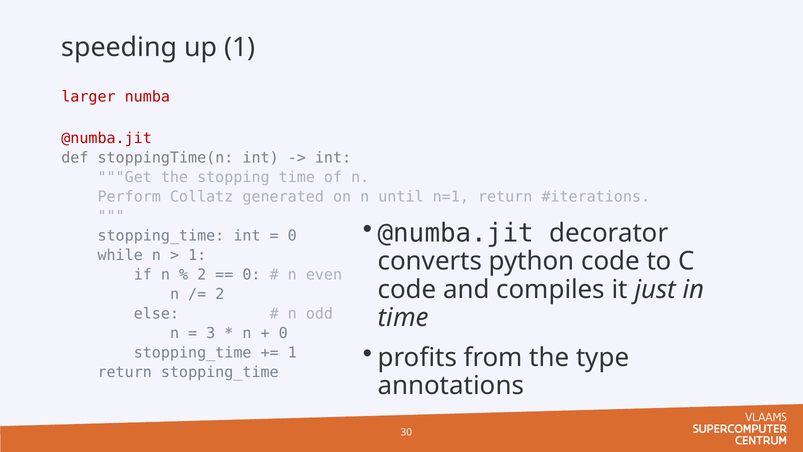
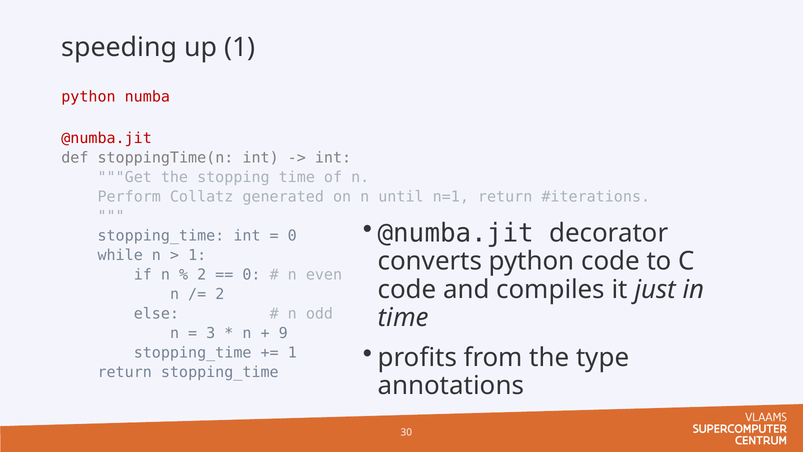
larger: larger -> python (88, 97)
0: 0 -> 9 (283, 333)
